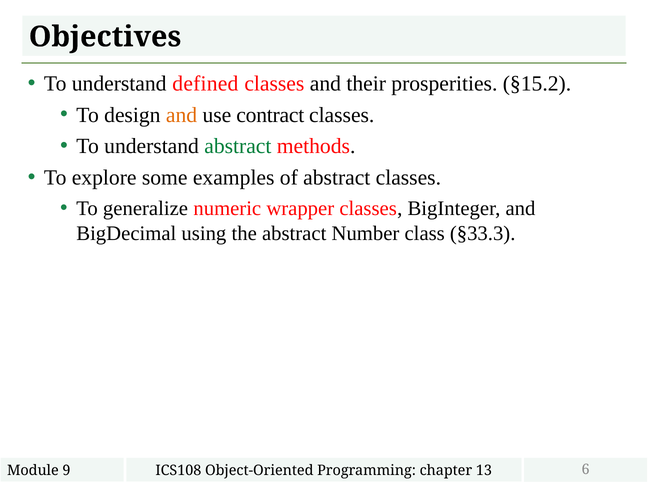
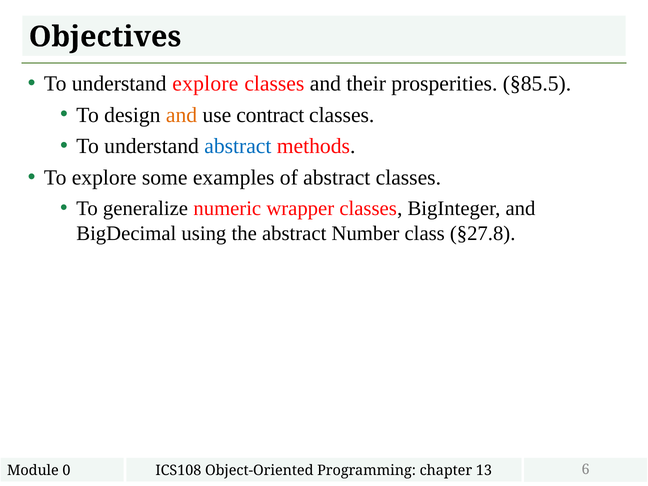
understand defined: defined -> explore (205, 84)
§15.2: §15.2 -> §85.5 (537, 84)
abstract colour: green -> blue (238, 146)
§33.3: §33.3 -> §27.8 (483, 233)
9: 9 -> 0 (66, 471)
